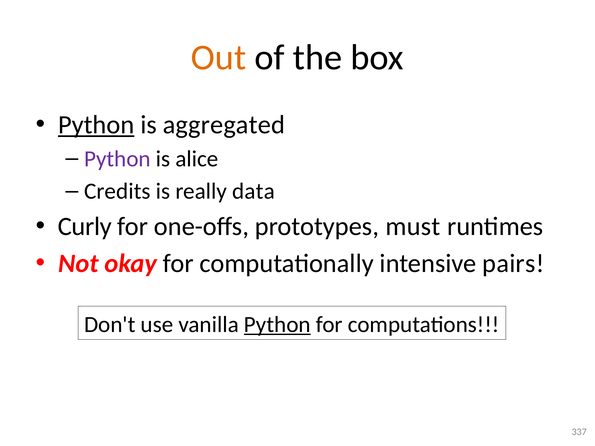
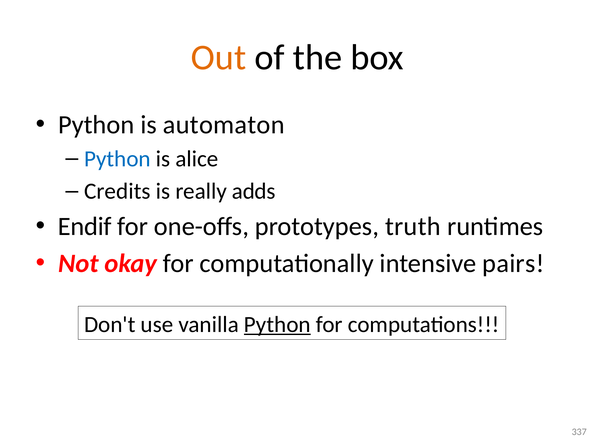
Python underline: present -> none (96, 125)
aggregated: aggregated -> automaton (224, 125)
Python colour: purple -> blue (117, 159)
data: data -> adds (254, 191)
Curly: Curly -> Endif (85, 227)
must: must -> truth (413, 227)
